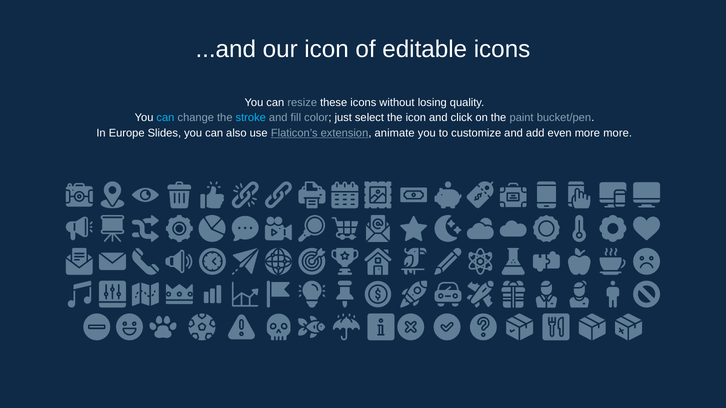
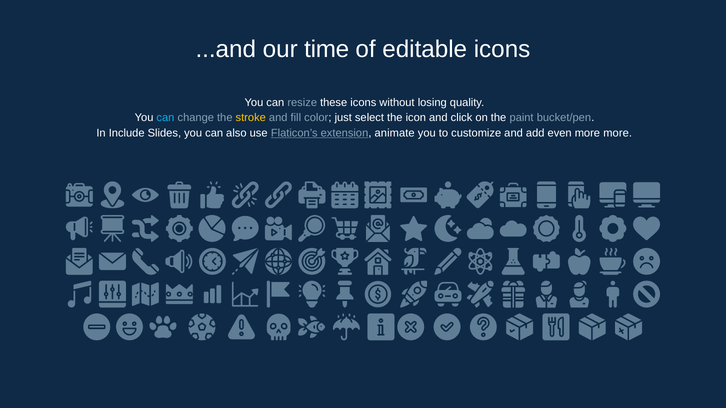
our icon: icon -> time (327, 49)
stroke colour: light blue -> yellow (251, 118)
Europe: Europe -> Include (127, 133)
